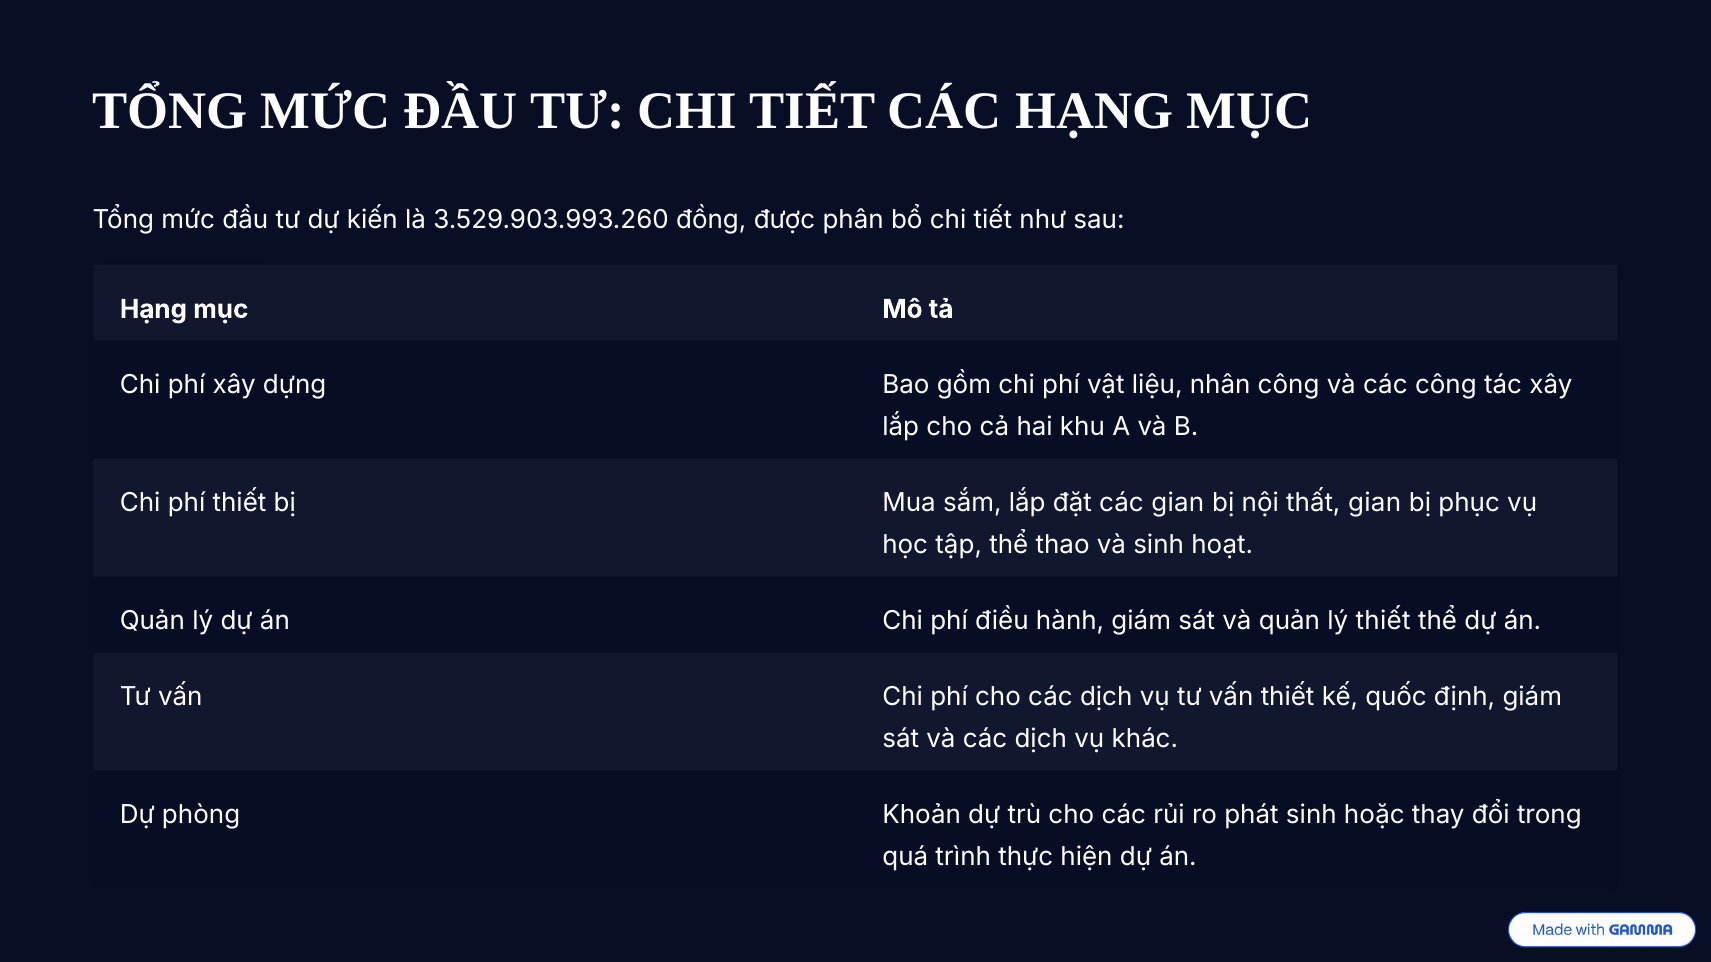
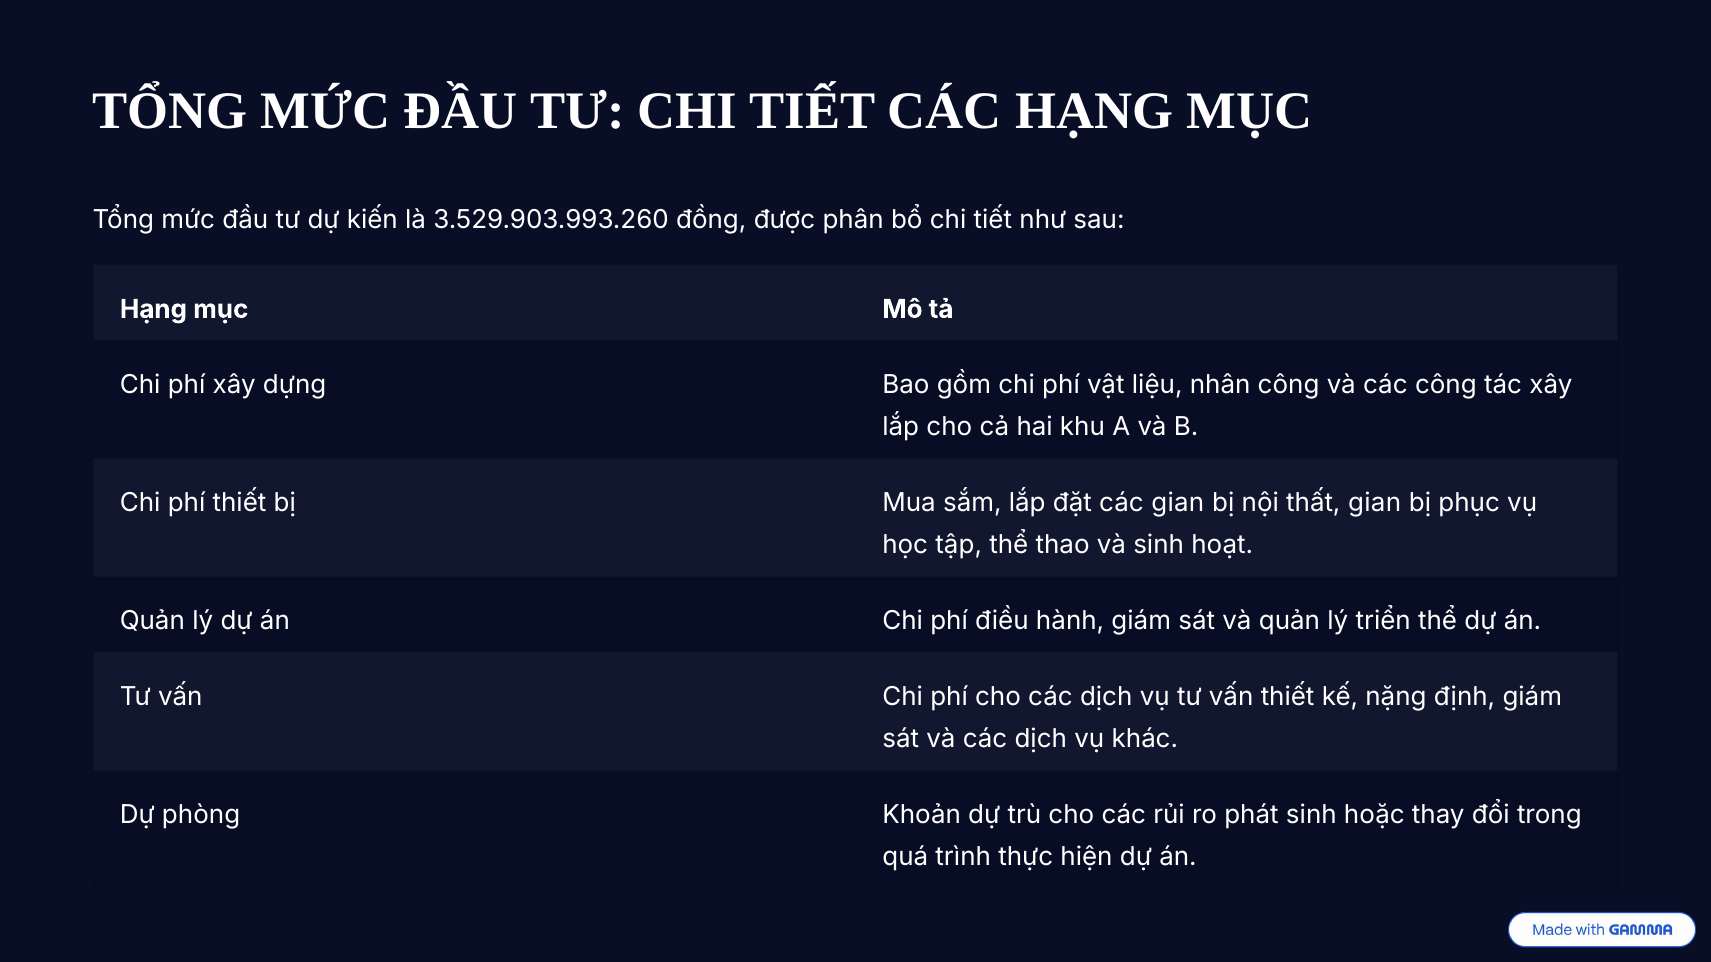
lý thiết: thiết -> triển (1383, 622)
quốc: quốc -> nặng (1396, 697)
